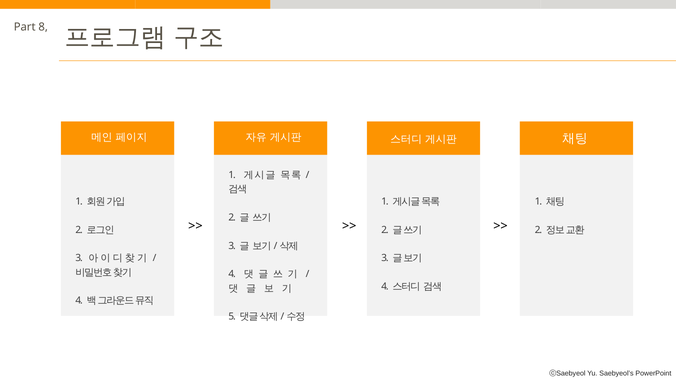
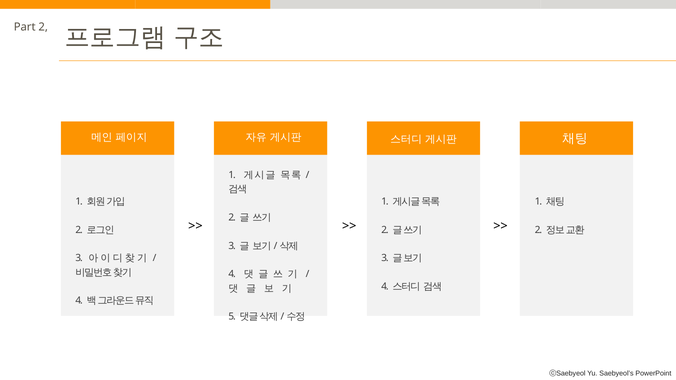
Part 8: 8 -> 2 (43, 27)
